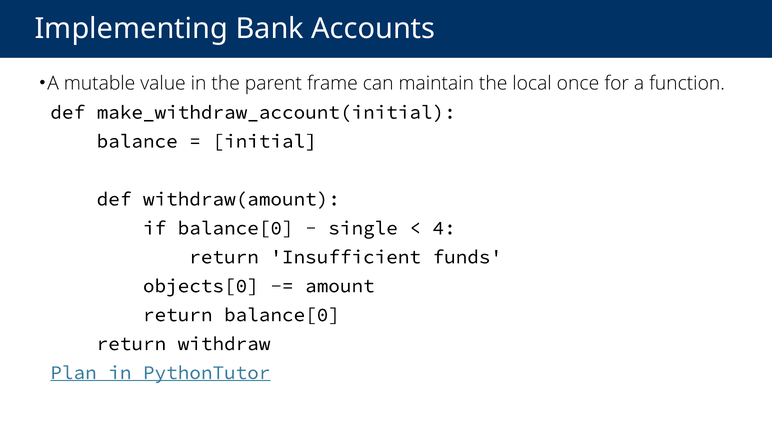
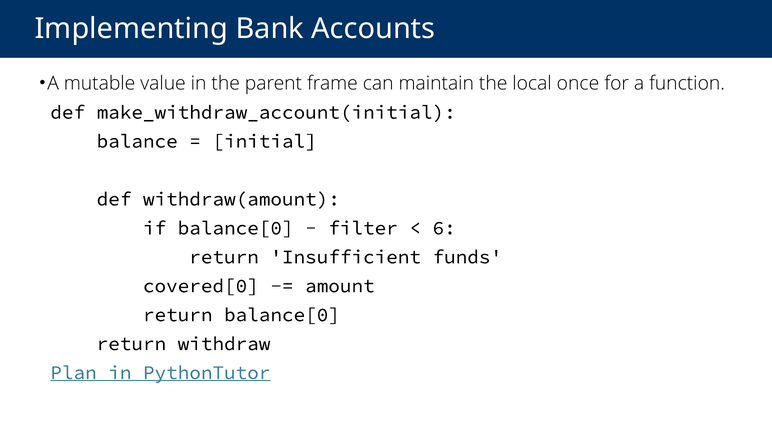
single: single -> filter (363, 228)
4: 4 -> 6 (444, 228)
objects[0: objects[0 -> covered[0 (201, 286)
